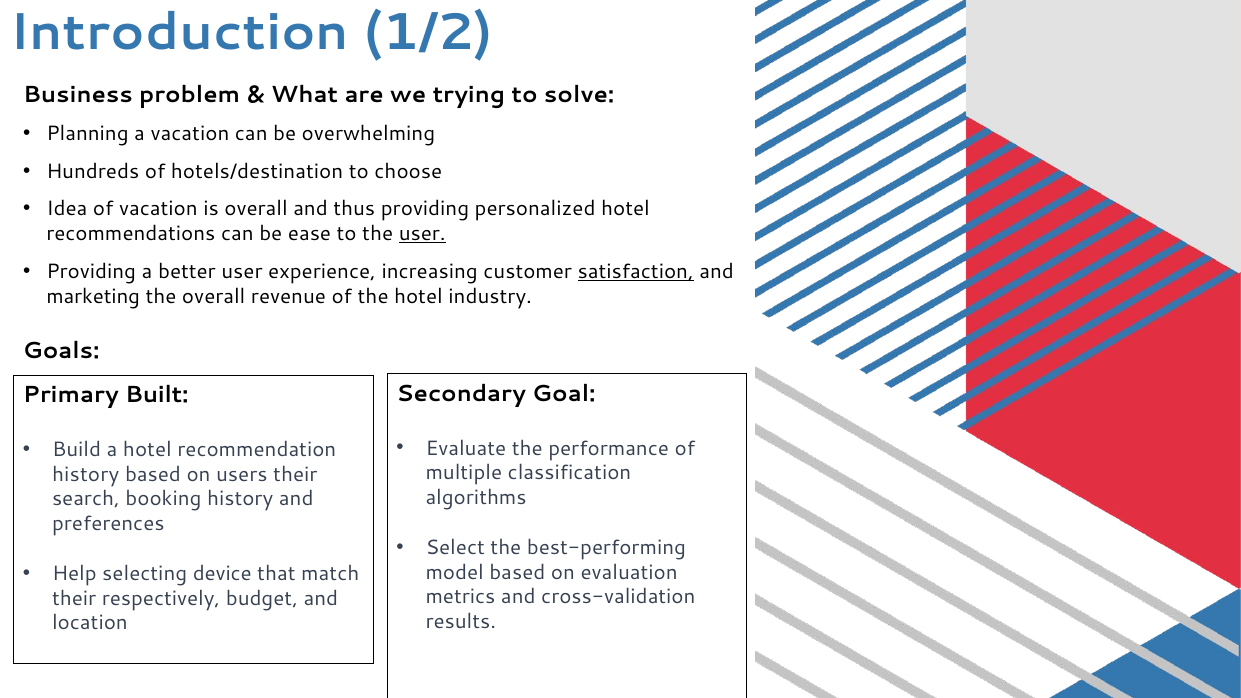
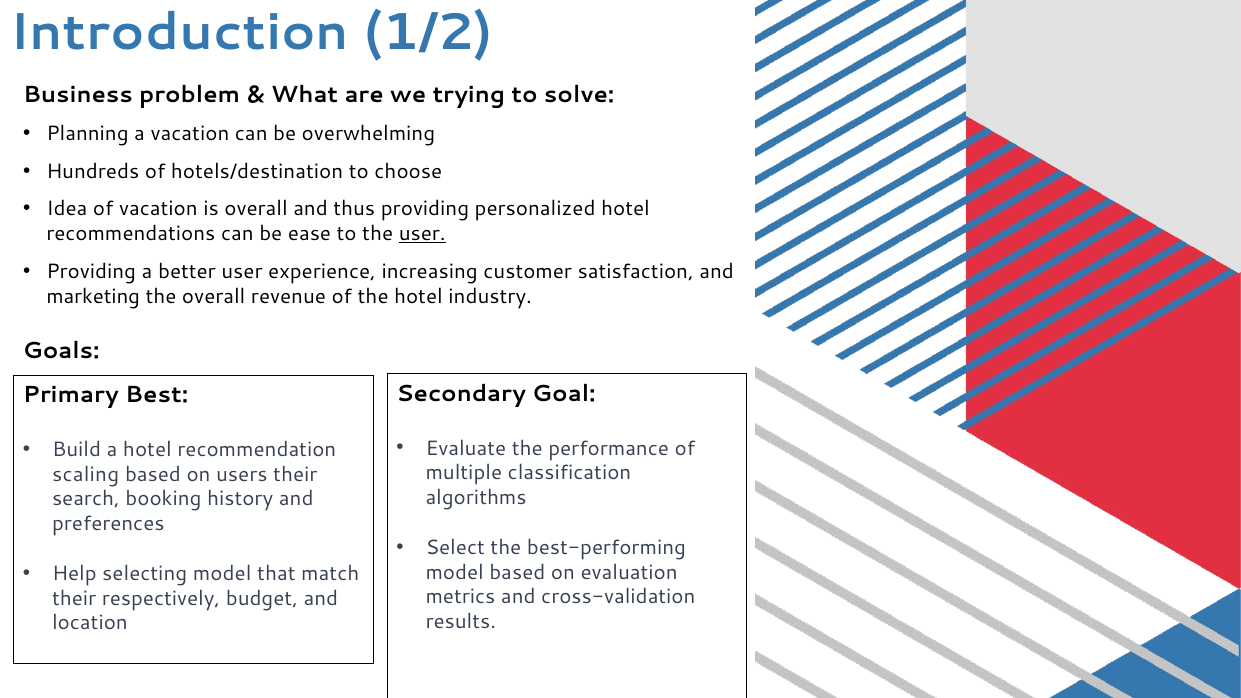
satisfaction underline: present -> none (636, 272)
Built: Built -> Best (157, 395)
history: history -> scaling (86, 474)
selecting device: device -> model (222, 573)
